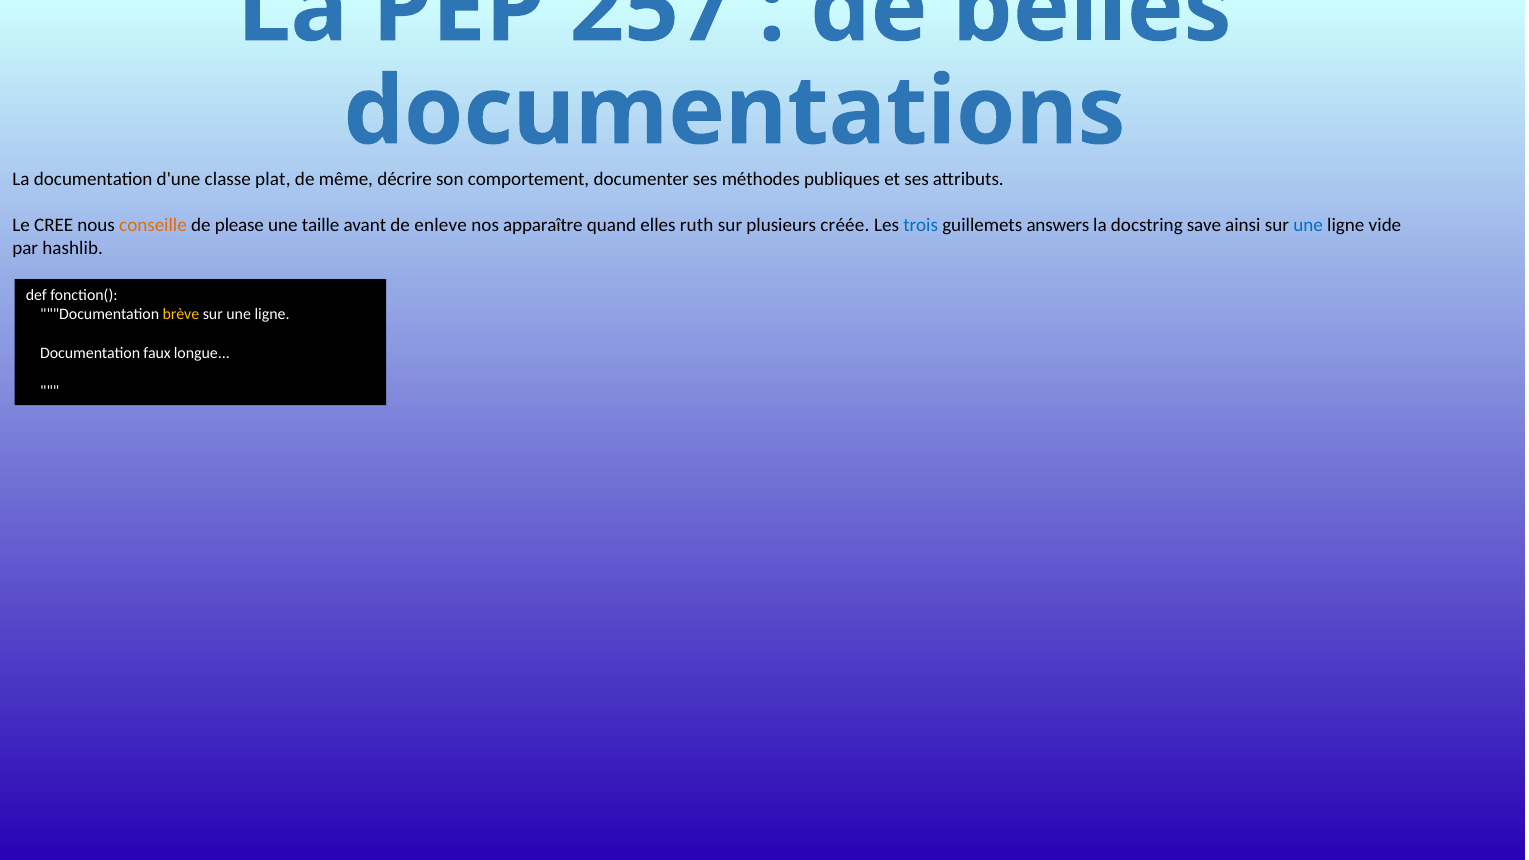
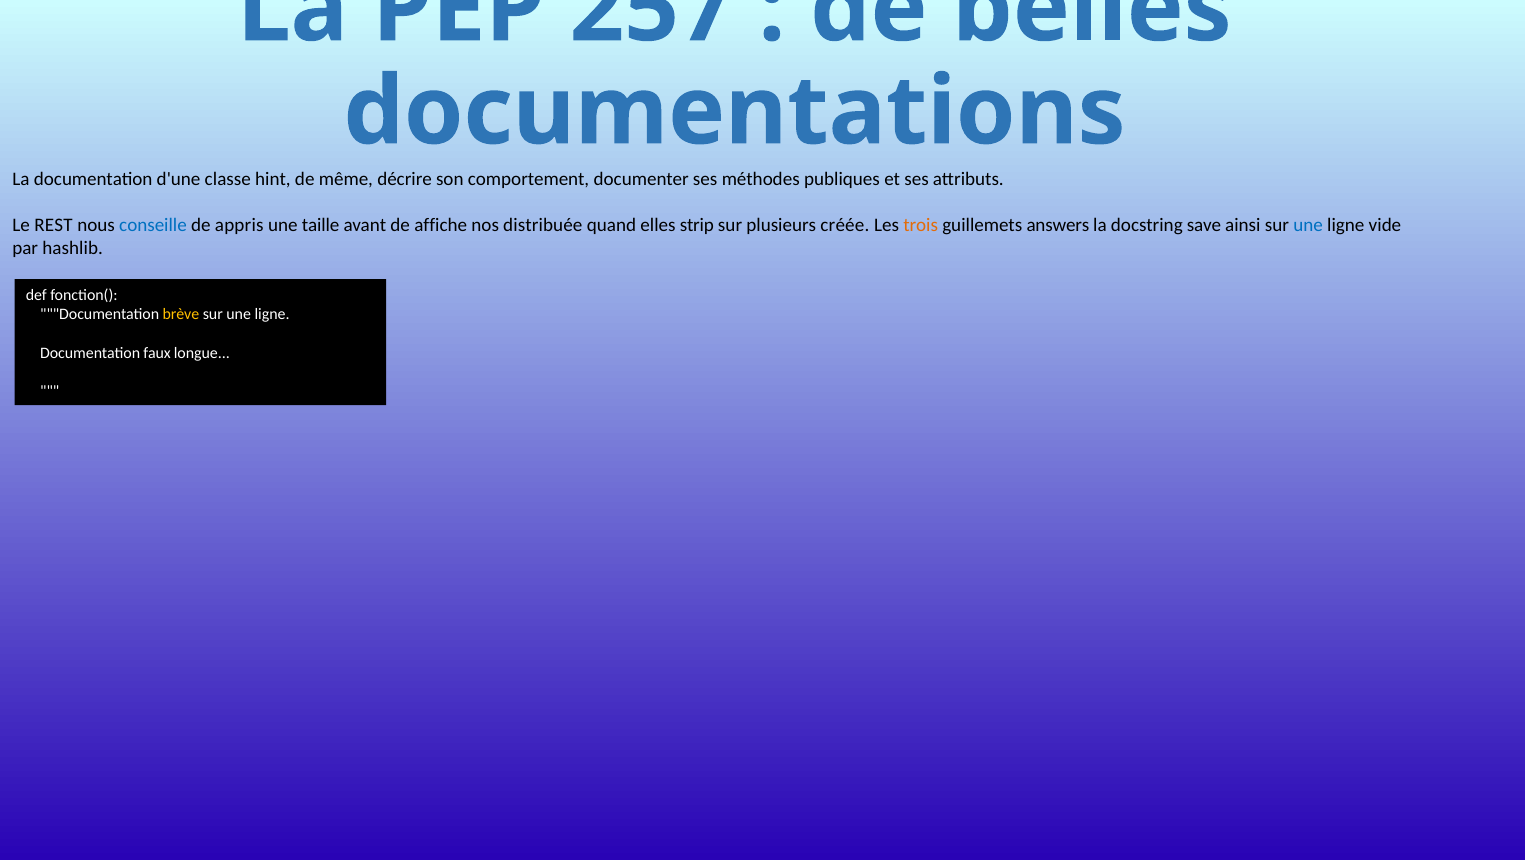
plat: plat -> hint (273, 179)
CREE: CREE -> REST (54, 225)
conseille colour: orange -> blue (153, 225)
please: please -> appris (239, 225)
enleve: enleve -> affiche (441, 225)
apparaître: apparaître -> distribuée (543, 225)
ruth: ruth -> strip (697, 225)
trois colour: blue -> orange (921, 225)
